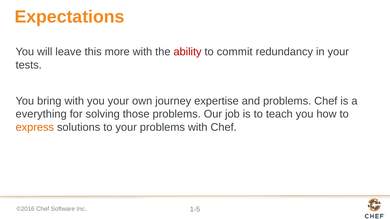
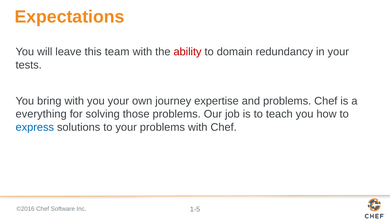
more: more -> team (117, 52)
commit: commit -> domain (235, 52)
express colour: orange -> blue (35, 127)
